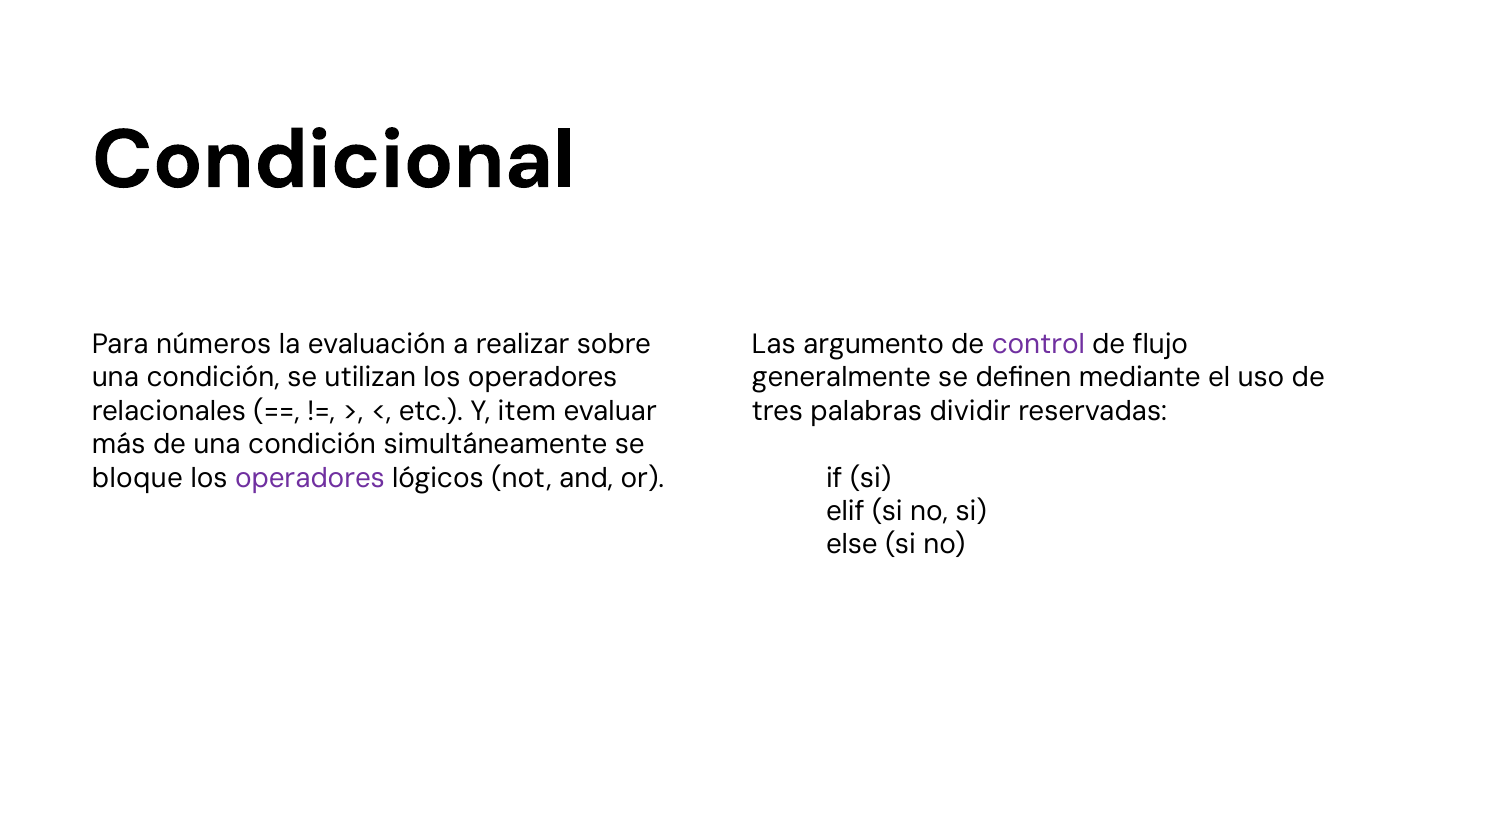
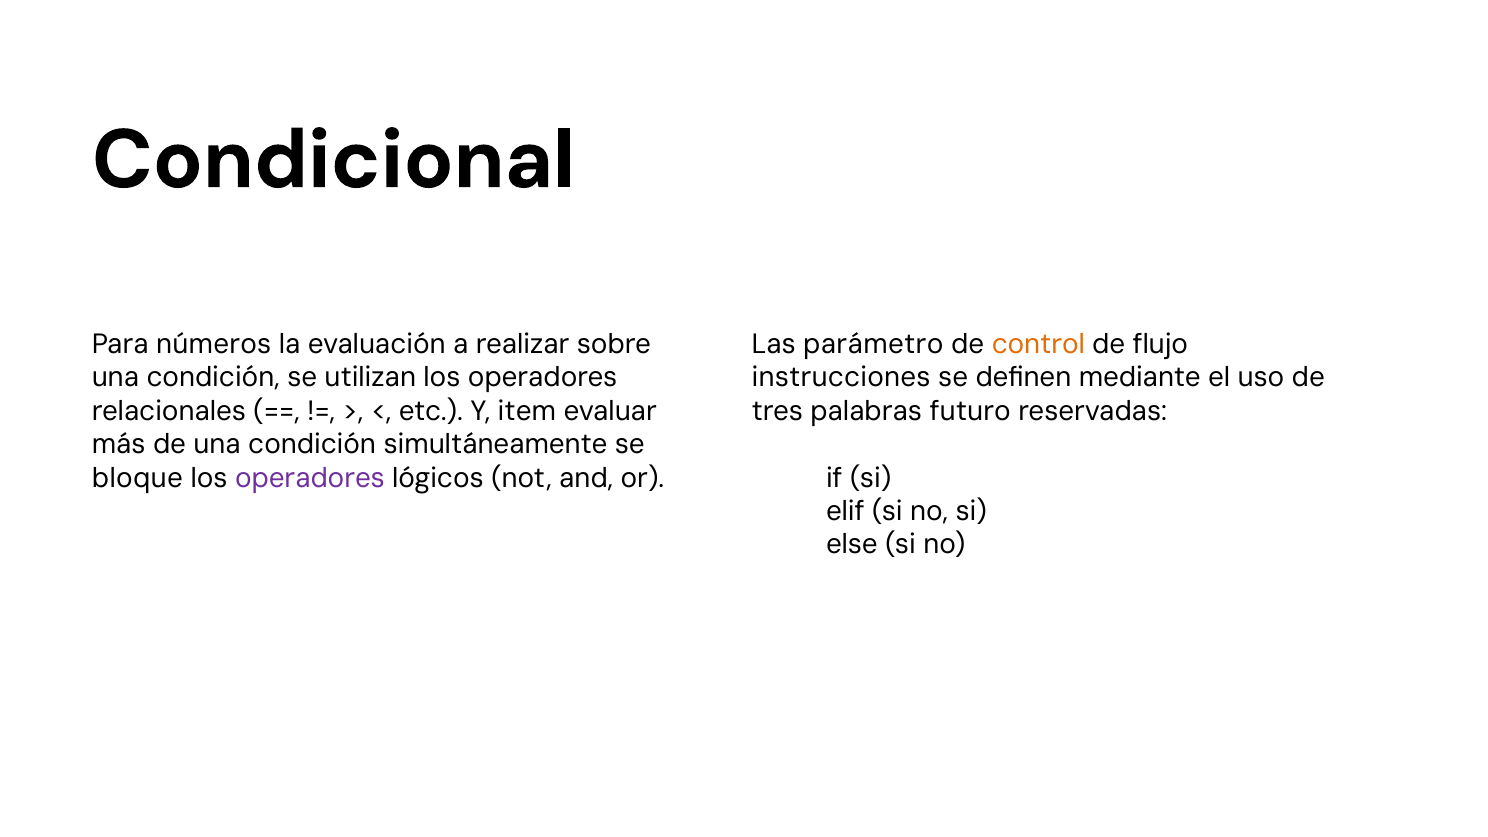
argumento: argumento -> parámetro (873, 344)
control colour: purple -> orange (1038, 344)
generalmente: generalmente -> instrucciones (841, 378)
dividir: dividir -> futuro (970, 411)
